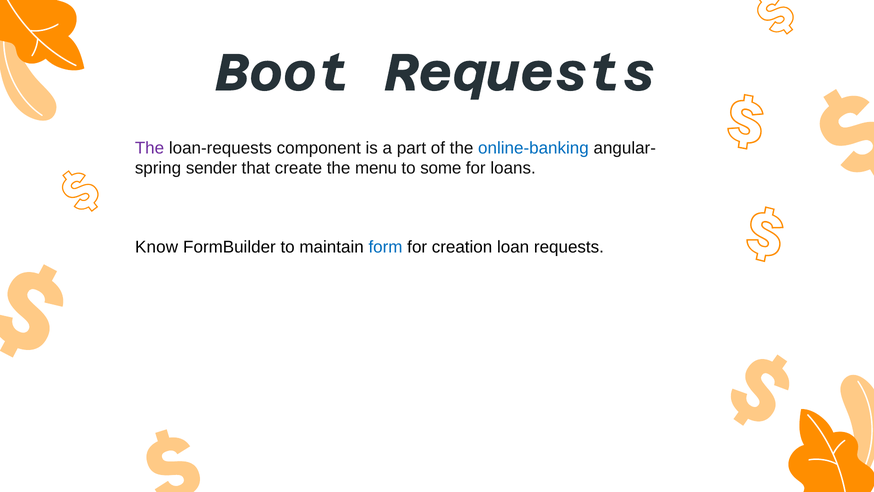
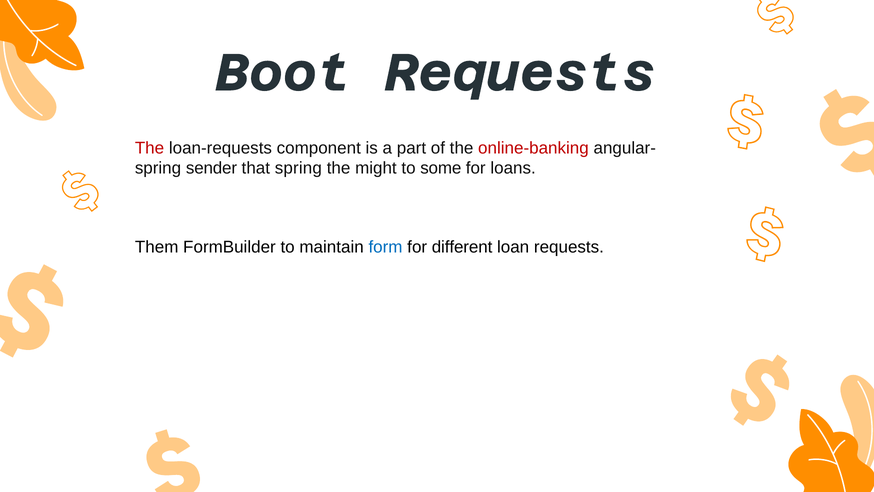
The colour: purple -> red (150, 148)
online-banking colour: blue -> red (533, 148)
that create: create -> spring (298, 168)
menu: menu -> might (376, 168)
Know: Know -> Them (157, 247)
creation: creation -> different (462, 247)
